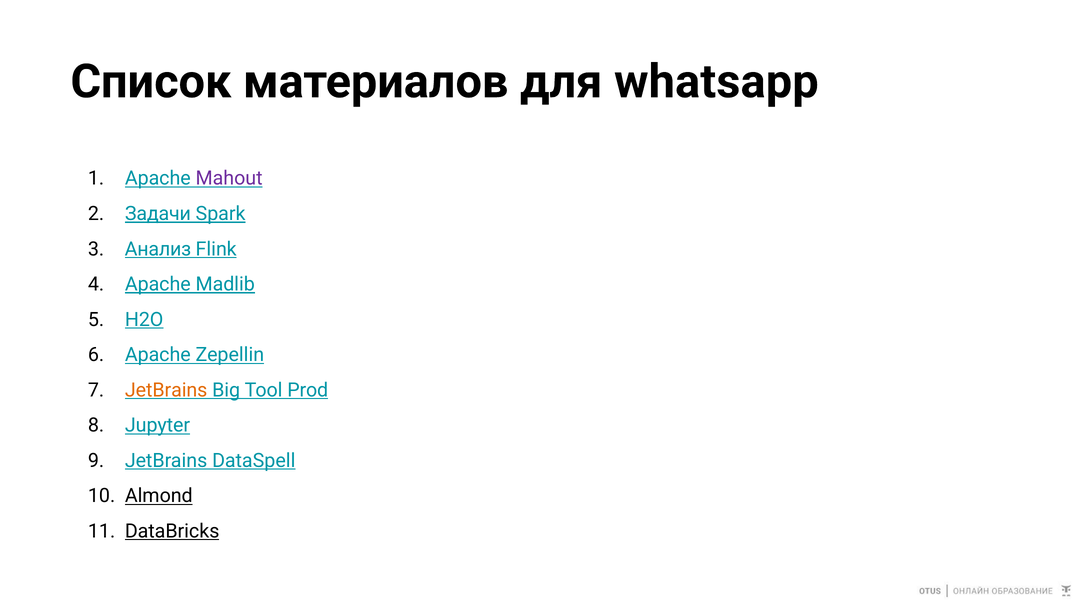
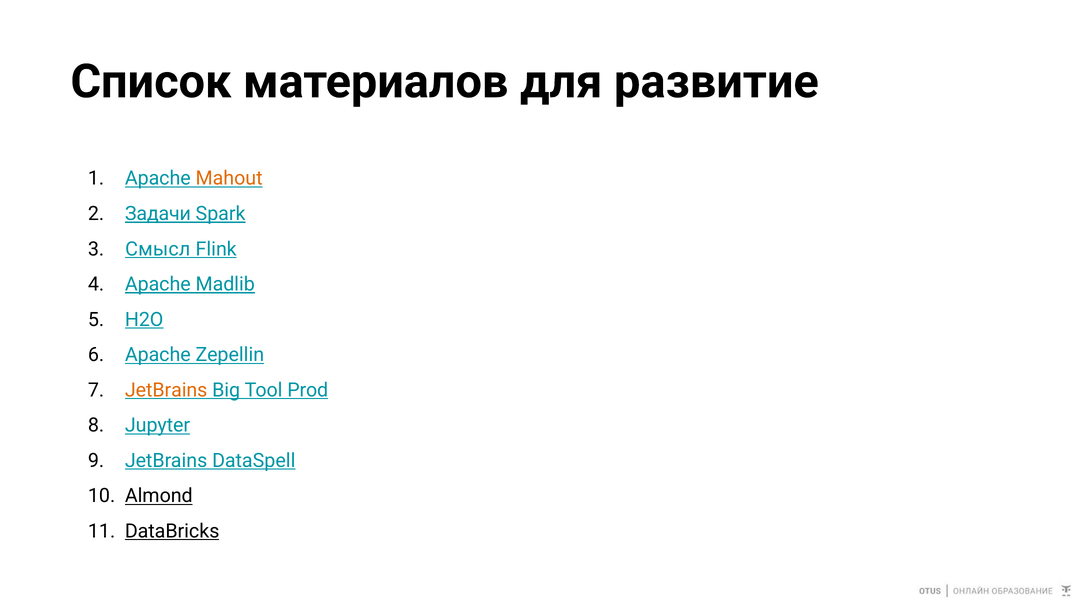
whatsapp: whatsapp -> развитие (716, 82)
Mahout colour: purple -> orange (229, 178)
Анализ: Анализ -> Смысл (158, 249)
